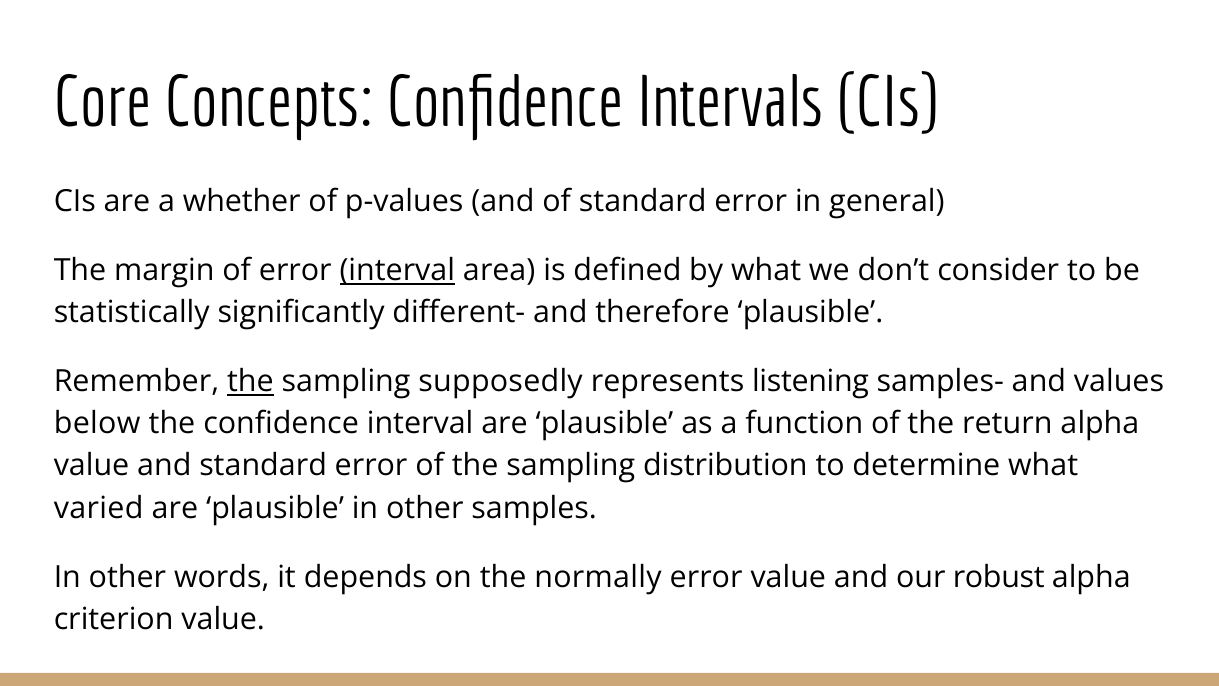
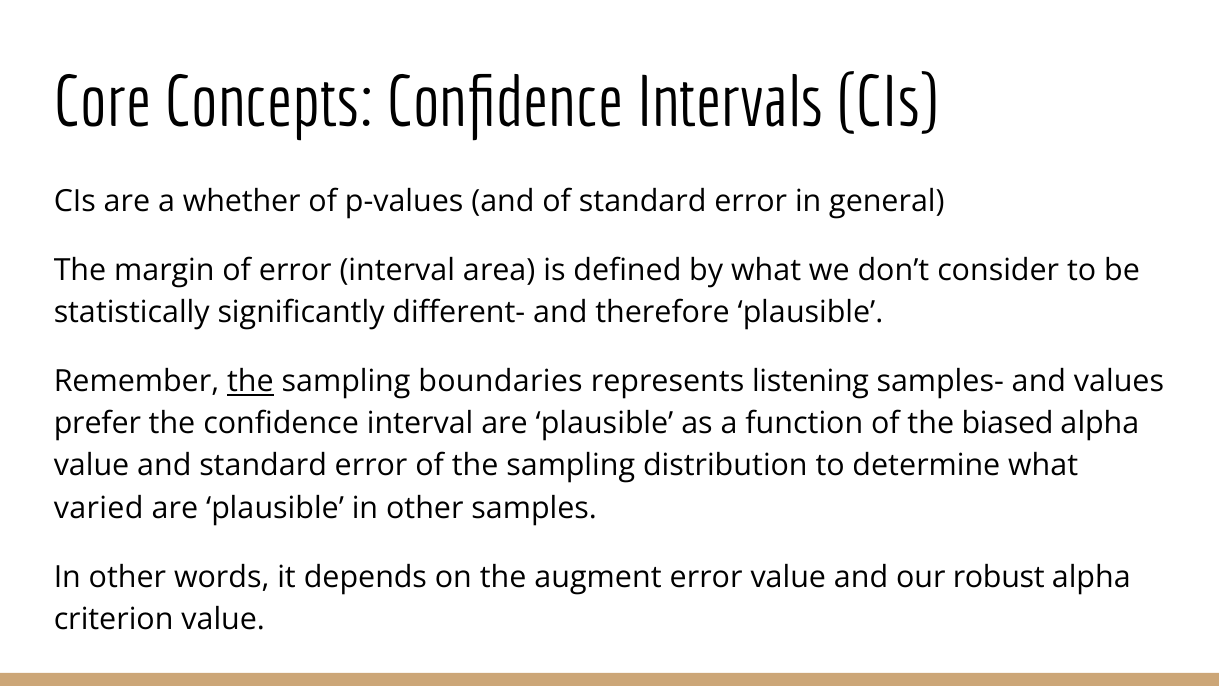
interval underline: present -> none (397, 271)
supposedly: supposedly -> boundaries (501, 382)
below: below -> prefer (97, 424)
return: return -> biased (1007, 424)
normally: normally -> augment (598, 577)
